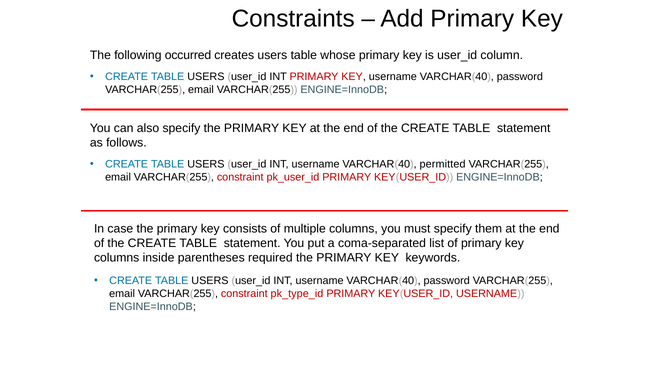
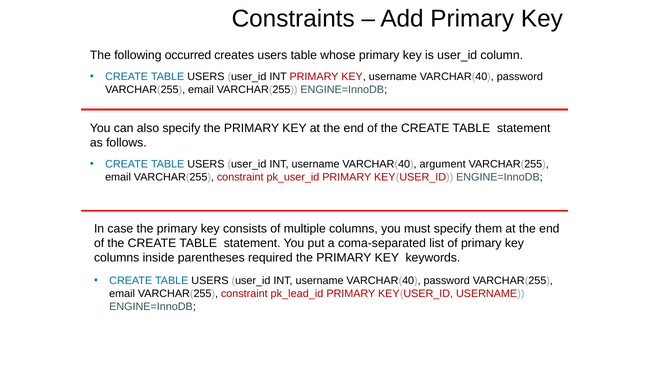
permitted: permitted -> argument (443, 164)
pk_type_id: pk_type_id -> pk_lead_id (297, 294)
